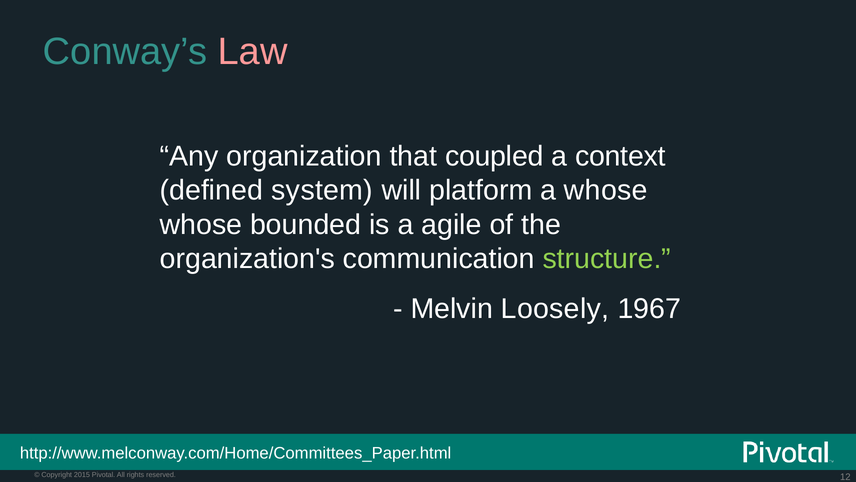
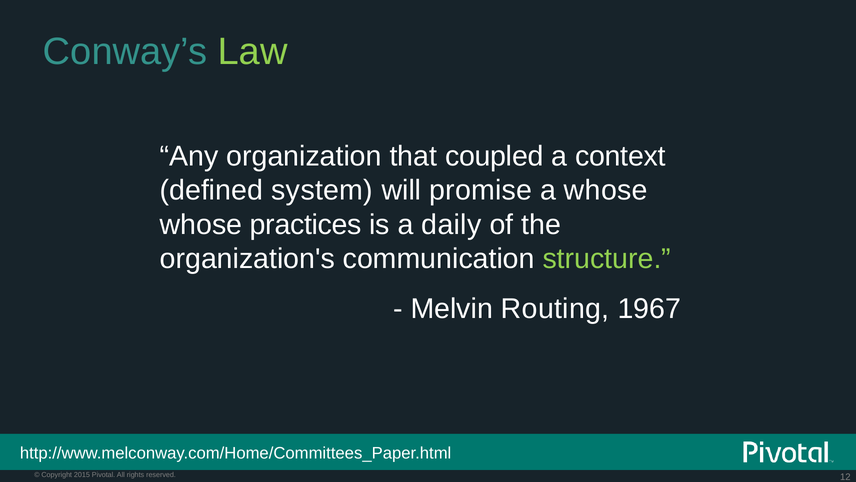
Law colour: pink -> light green (253, 52)
platform: platform -> promise (481, 190)
bounded: bounded -> practices (306, 224)
agile: agile -> daily (451, 224)
Loosely: Loosely -> Routing (555, 308)
